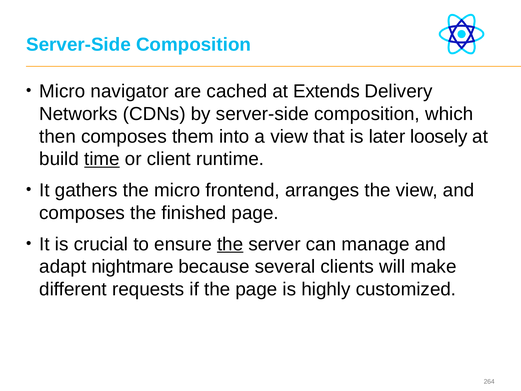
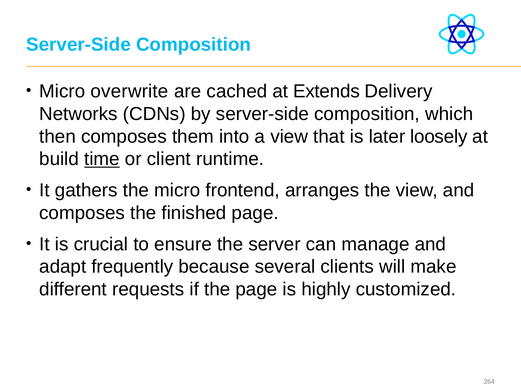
navigator: navigator -> overwrite (130, 91)
the underline: present -> none (230, 244)
nightmare: nightmare -> frequently (132, 267)
